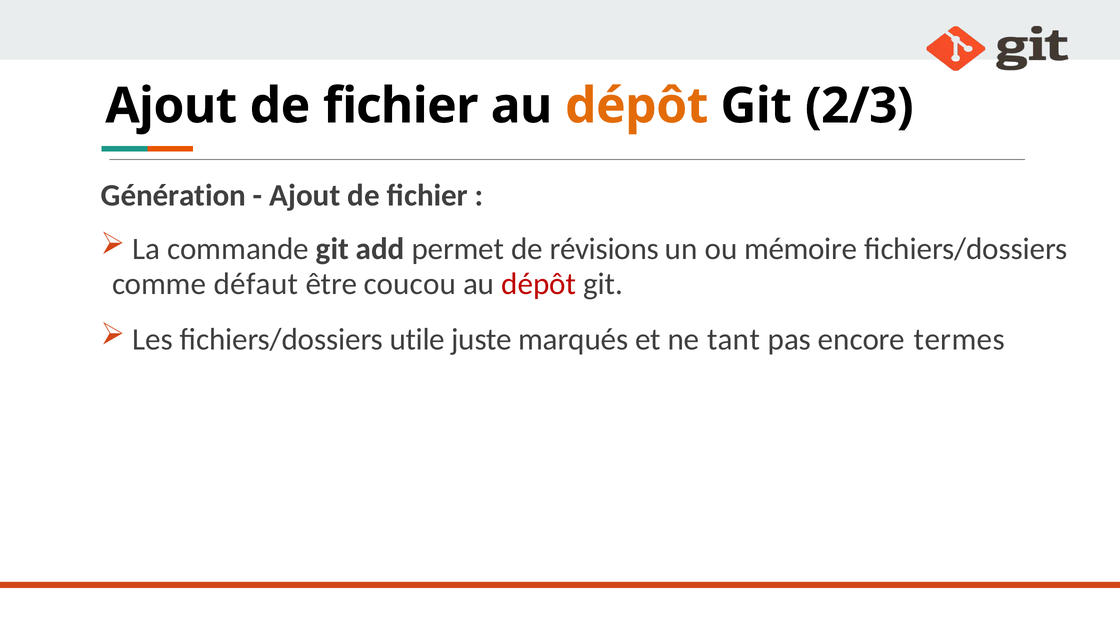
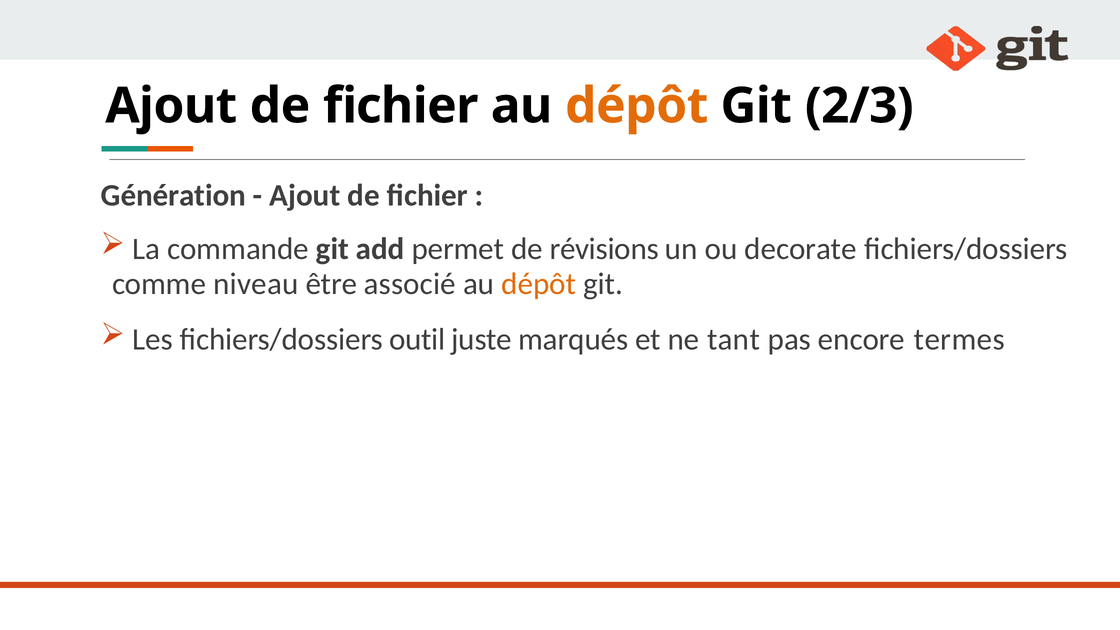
mémoire: mémoire -> decorate (801, 249)
défaut: défaut -> niveau (256, 284)
coucou: coucou -> associé (410, 284)
dépôt colour: red -> orange (539, 284)
utile: utile -> outil (417, 340)
